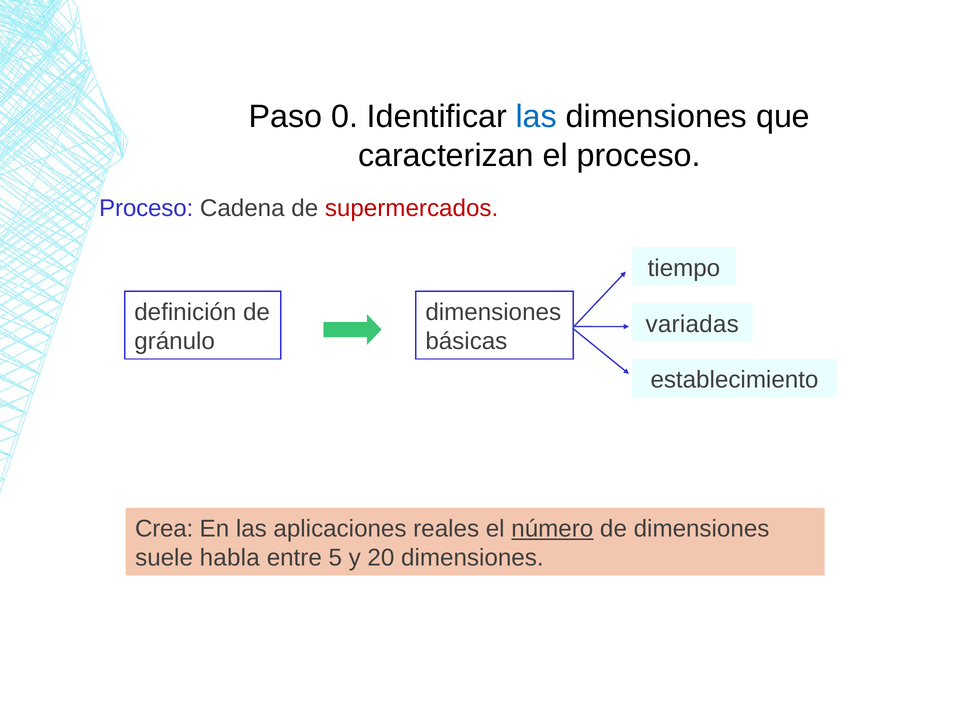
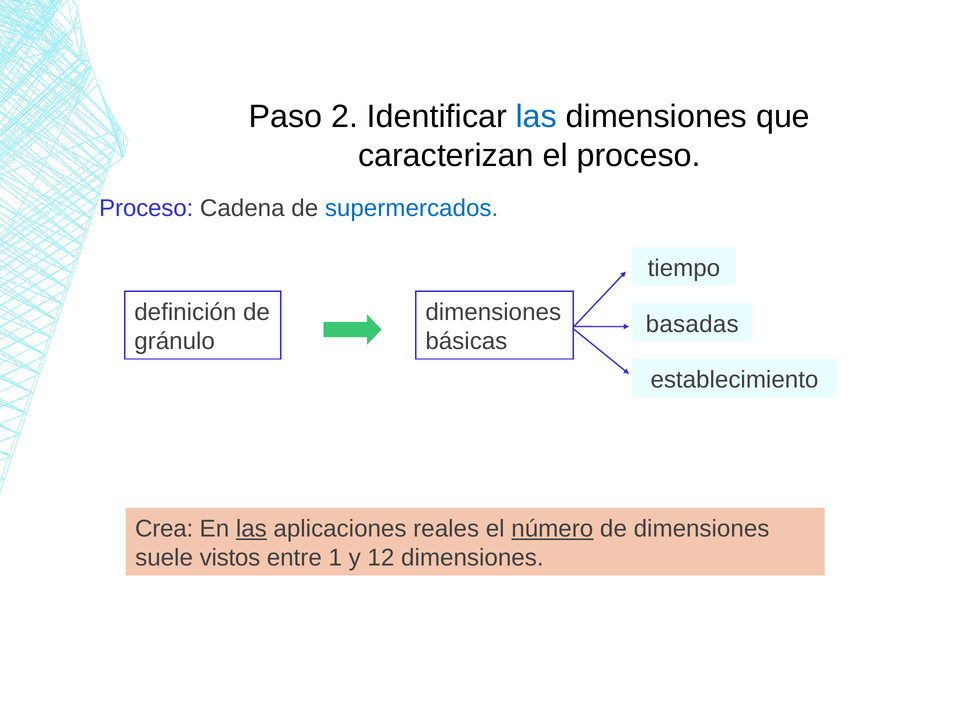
0: 0 -> 2 (345, 117)
supermercados colour: red -> blue (412, 208)
variadas: variadas -> basadas (692, 324)
las underline: none -> present (251, 529)
habla: habla -> vistos (230, 558)
5: 5 -> 1 (335, 558)
20: 20 -> 12 (381, 558)
